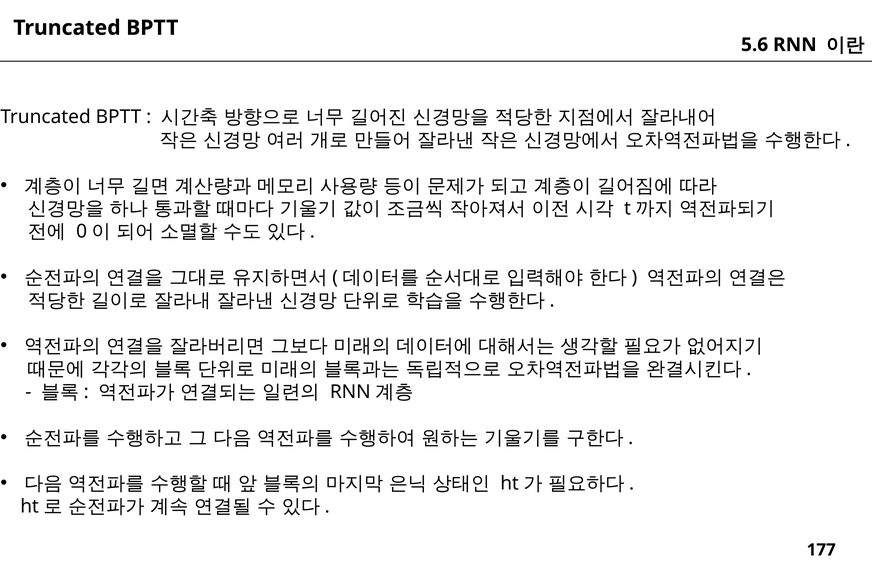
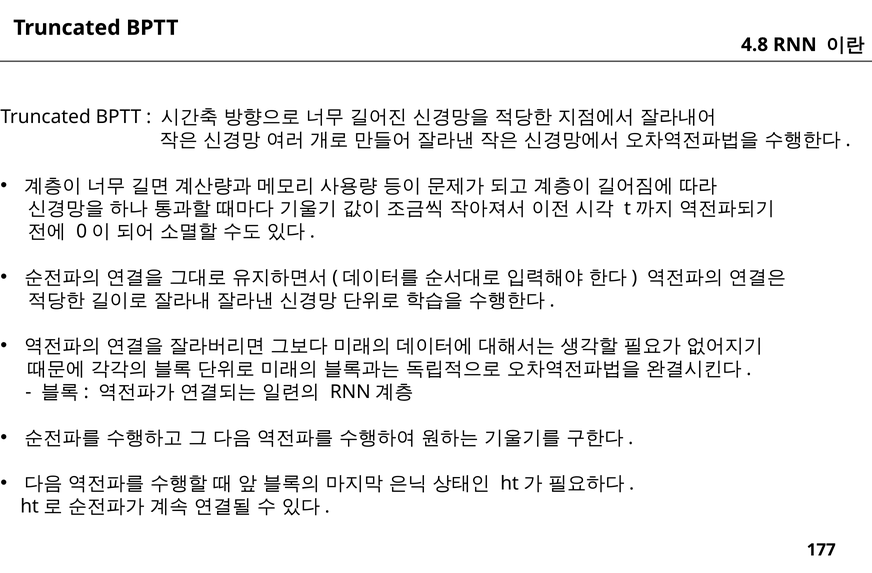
5.6: 5.6 -> 4.8 (755, 45)
